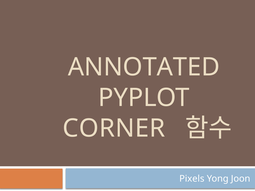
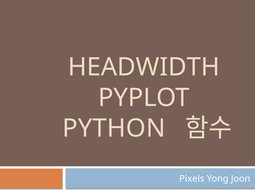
ANNOTATED: ANNOTATED -> HEADWIDTH (144, 67)
CORNER: CORNER -> PYTHON (114, 128)
